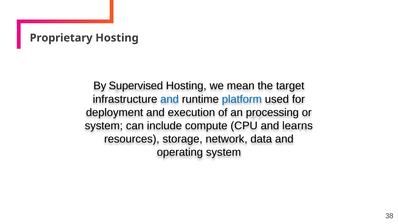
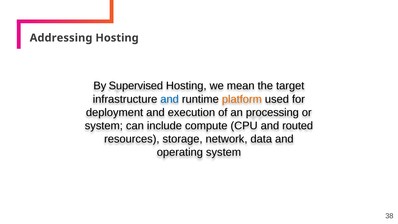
Proprietary: Proprietary -> Addressing (61, 38)
platform colour: blue -> orange (242, 99)
learns: learns -> routed (298, 126)
